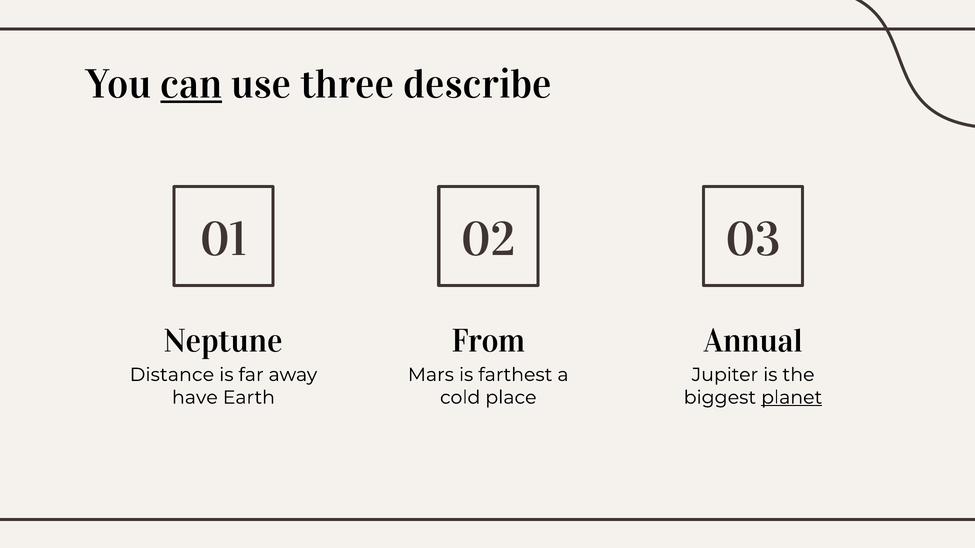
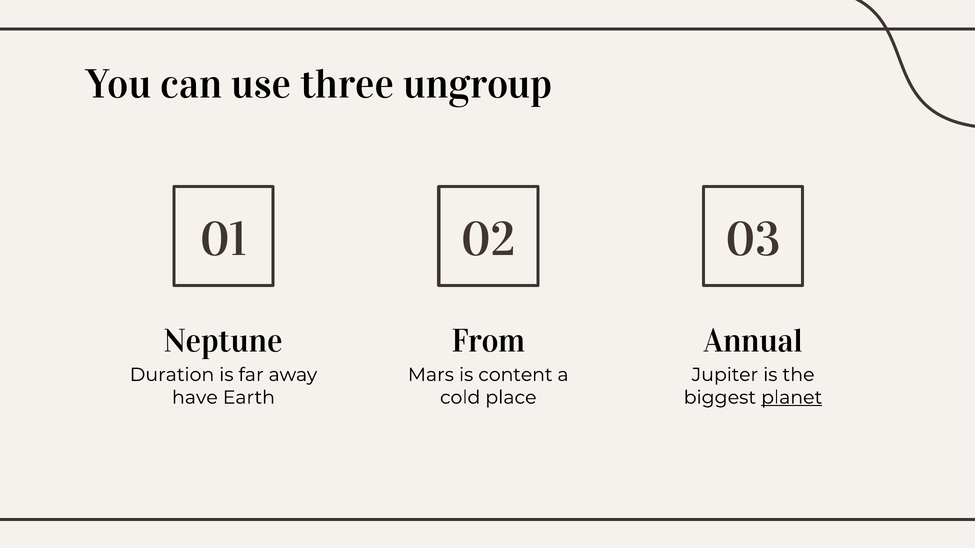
can underline: present -> none (191, 84)
describe: describe -> ungroup (478, 84)
Distance: Distance -> Duration (172, 375)
farthest: farthest -> content (515, 375)
